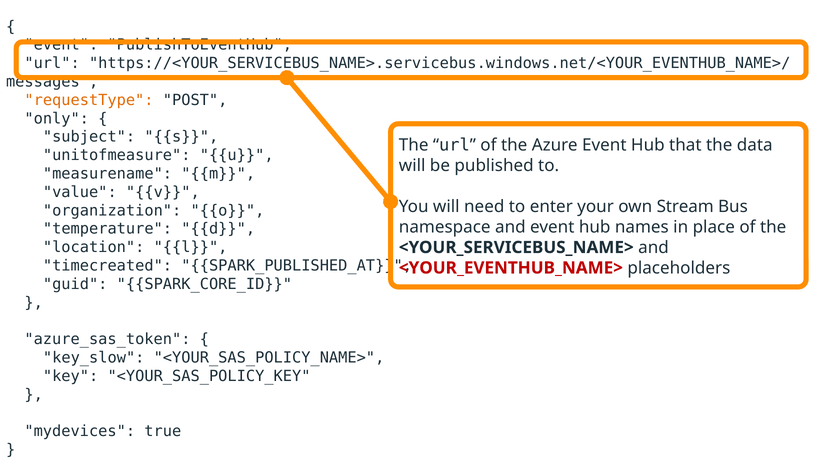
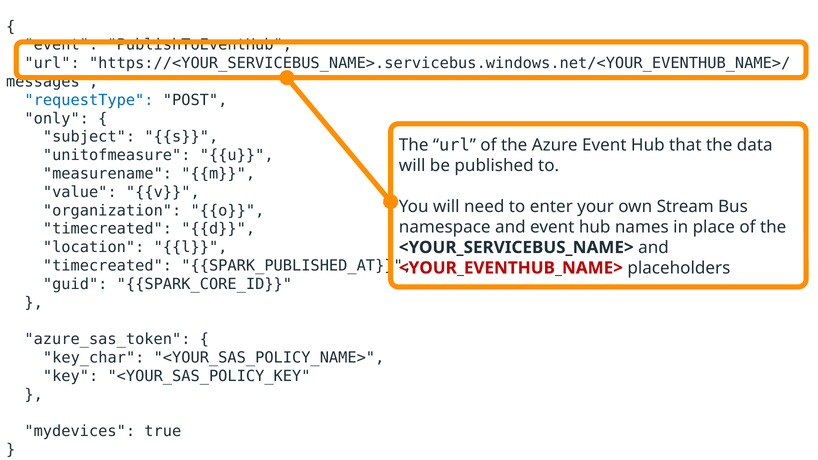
requestType colour: orange -> blue (89, 100)
temperature: temperature -> timecreated (108, 229)
key_slow: key_slow -> key_char (94, 358)
